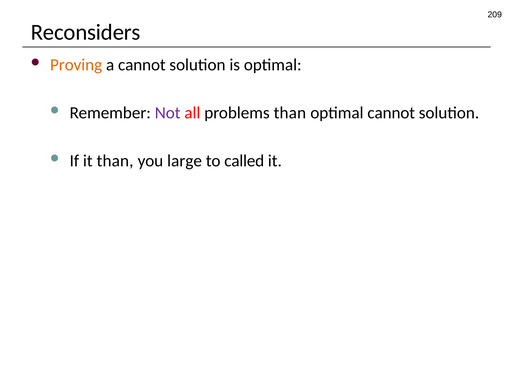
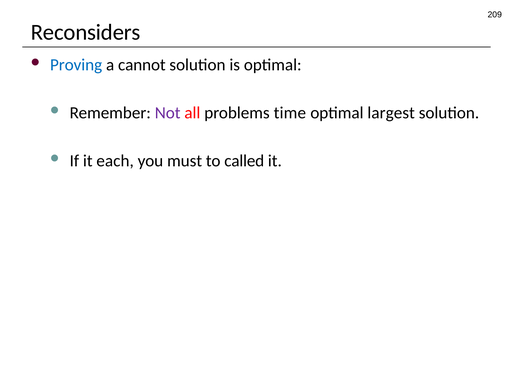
Proving colour: orange -> blue (76, 65)
problems than: than -> time (290, 113)
optimal cannot: cannot -> largest (391, 113)
it than: than -> each (115, 161)
large: large -> must (185, 161)
